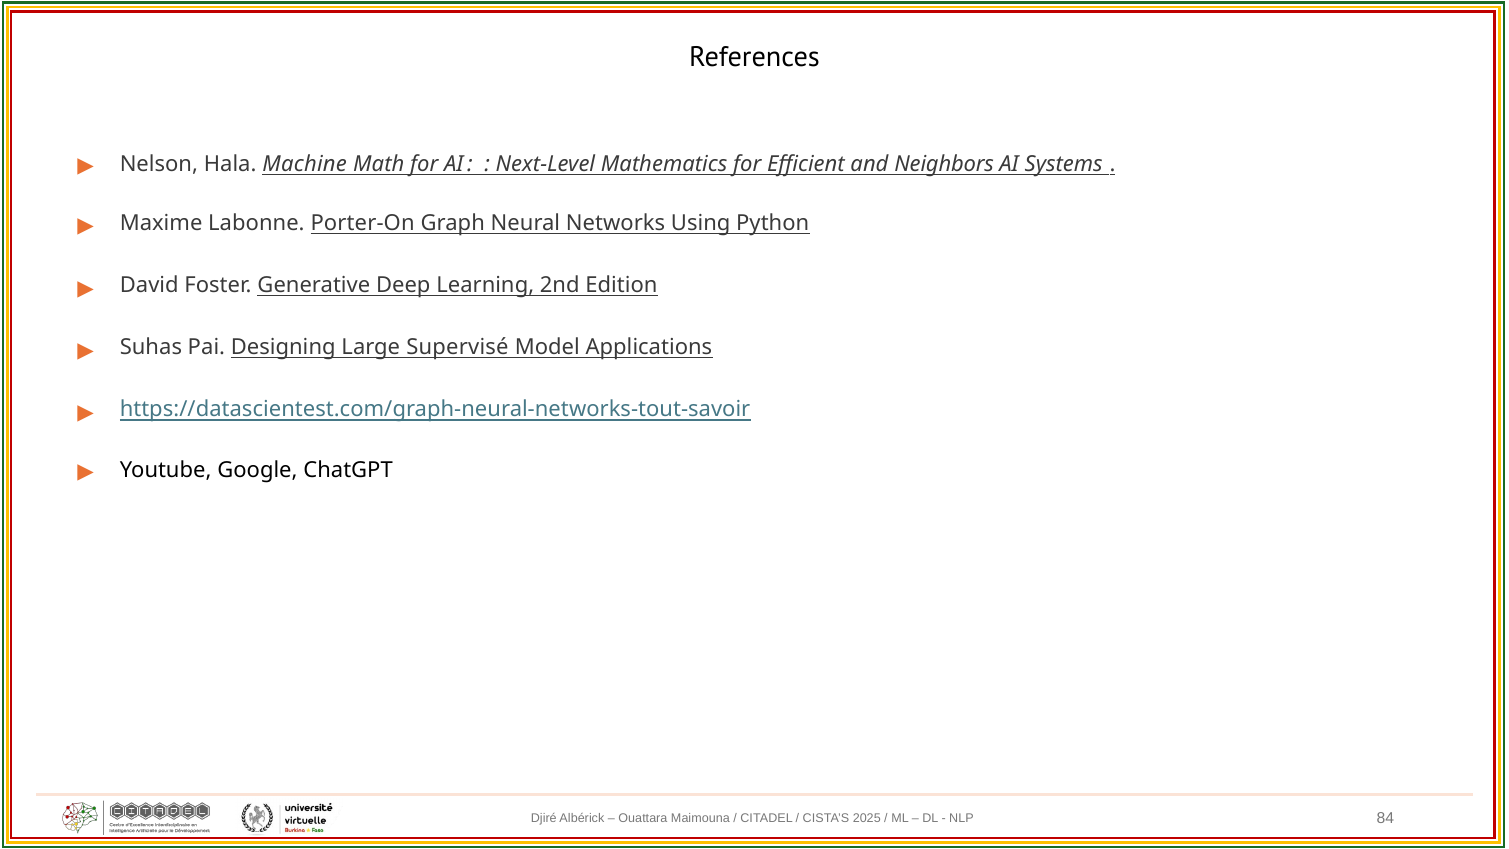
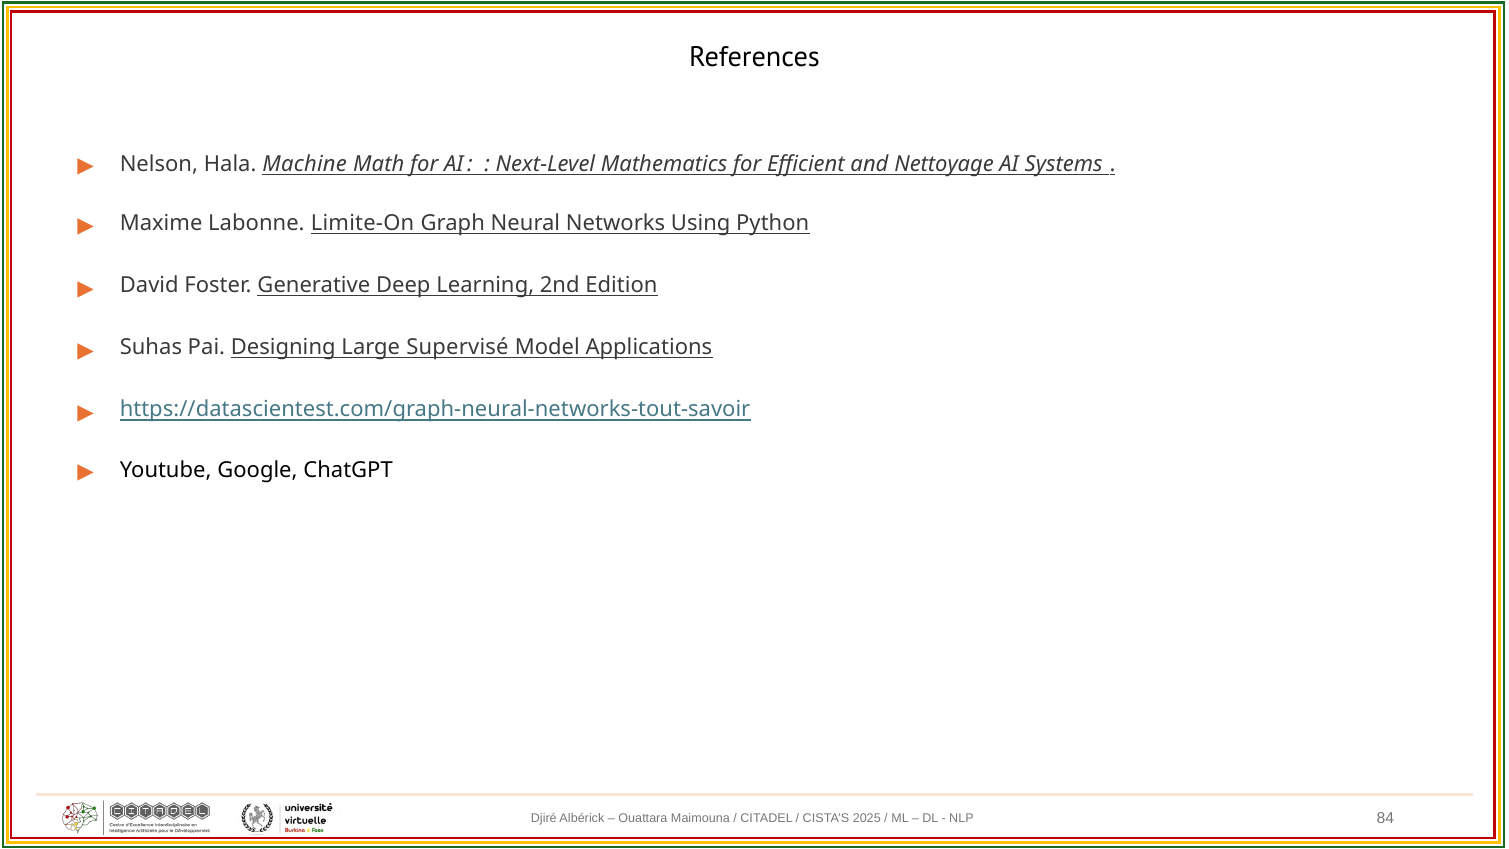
Neighbors: Neighbors -> Nettoyage (944, 164)
Porter-On: Porter-On -> Limite-On (363, 223)
